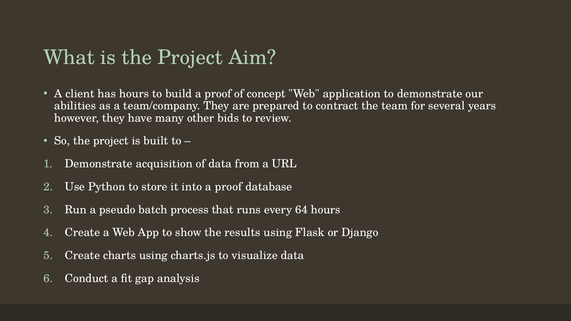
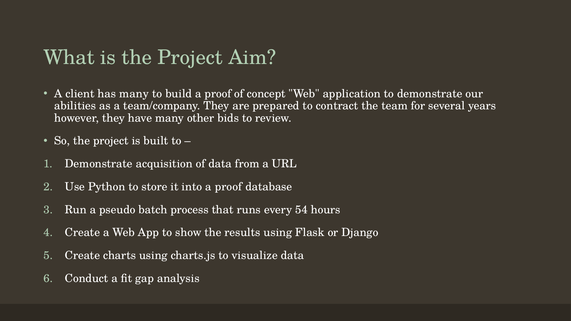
has hours: hours -> many (134, 94)
64: 64 -> 54 (301, 210)
